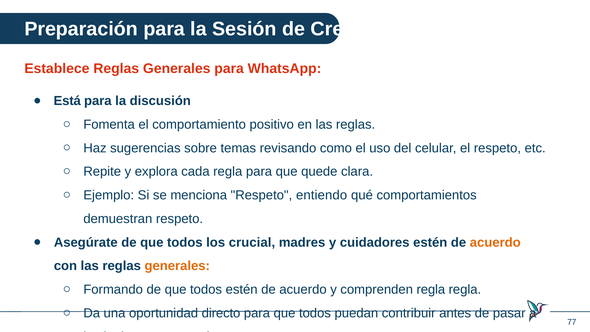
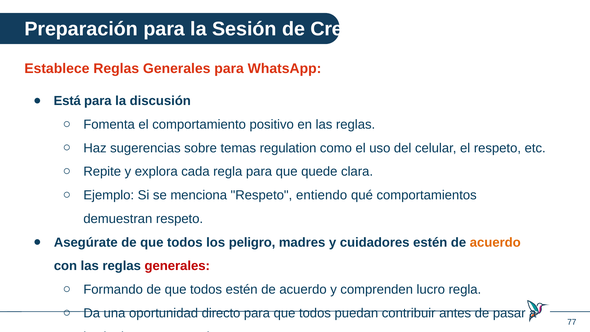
Crea: Crea -> Creo (332, 29)
revisando: revisando -> regulation (288, 148)
crucial: crucial -> peligro (252, 242)
generales colour: orange -> red (177, 266)
comprenden regla: regla -> lucro (431, 289)
